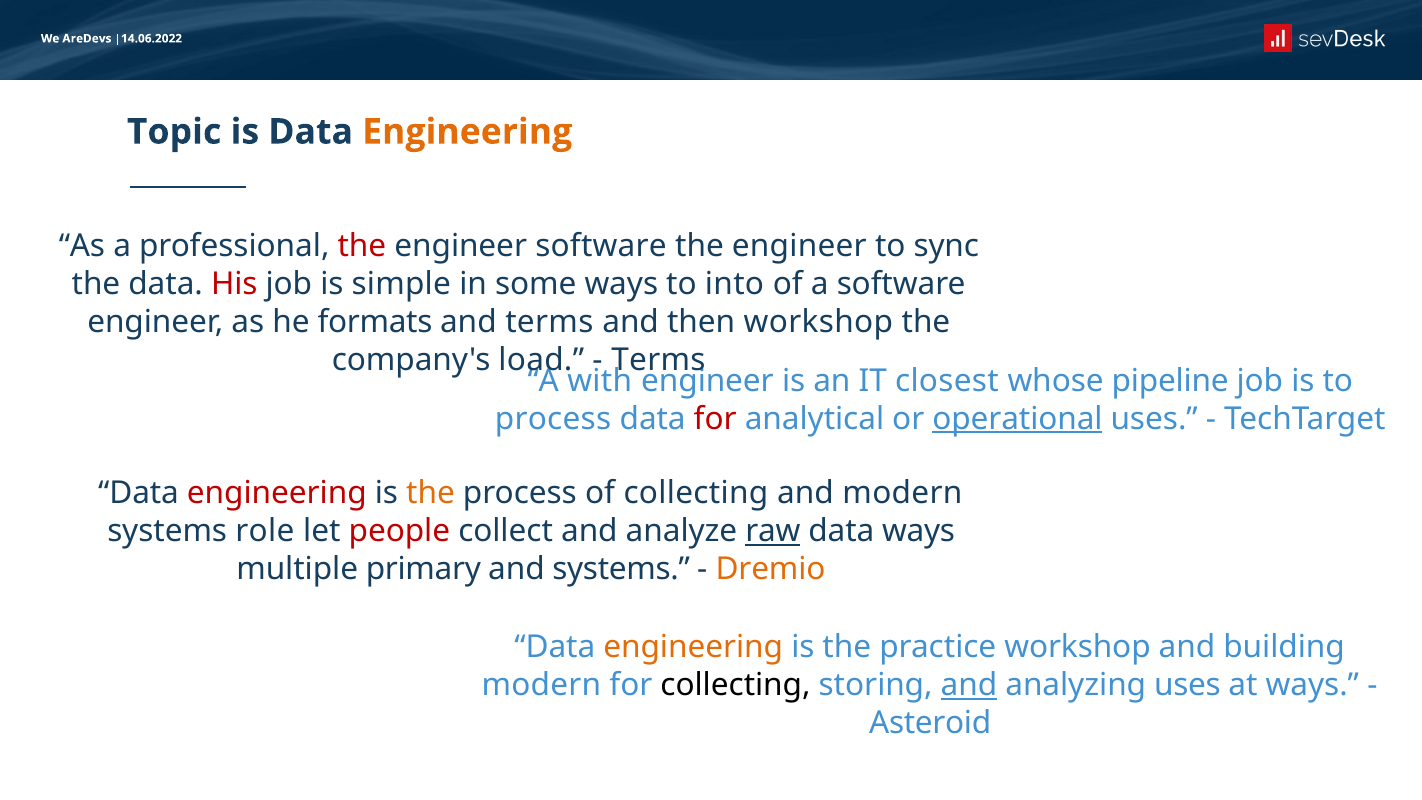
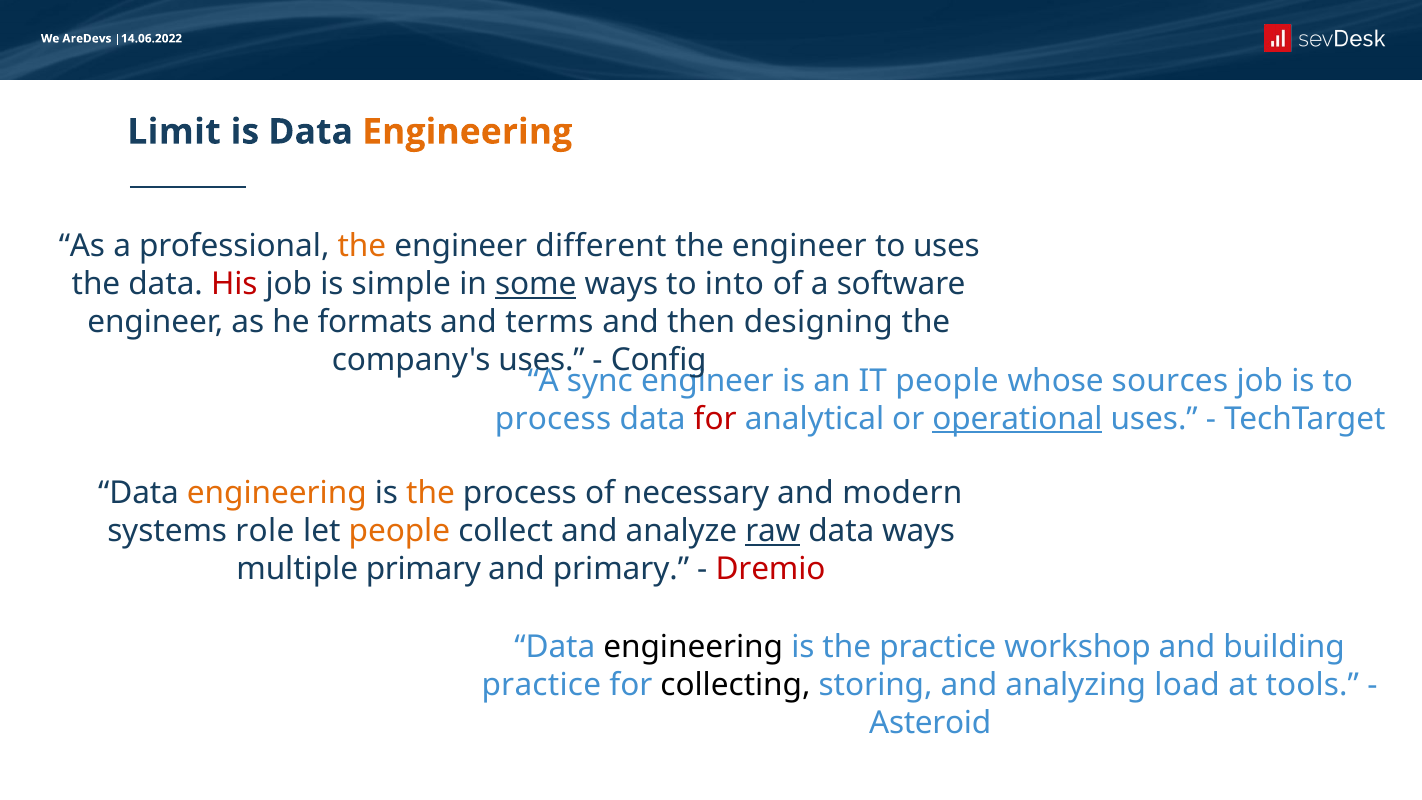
Topic: Topic -> Limit (174, 132)
the colour: red -> orange (362, 246)
engineer software: software -> different (601, 246)
to sync: sync -> uses (946, 246)
some underline: none -> present (536, 284)
then workshop: workshop -> designing (818, 322)
company's load: load -> uses (542, 360)
Terms: Terms -> Config (659, 360)
with: with -> sync (600, 381)
IT closest: closest -> people (947, 381)
pipeline: pipeline -> sources (1170, 381)
engineering colour: red -> orange (277, 493)
of collecting: collecting -> necessary (696, 493)
people colour: red -> orange (399, 531)
and systems: systems -> primary (621, 569)
Dremio colour: orange -> red (771, 569)
engineering colour: orange -> black (693, 647)
modern: modern -> practice (541, 685)
and underline: present -> none (969, 685)
analyzing uses: uses -> load (1187, 685)
at ways: ways -> tools (1312, 685)
